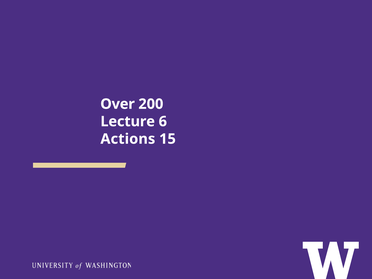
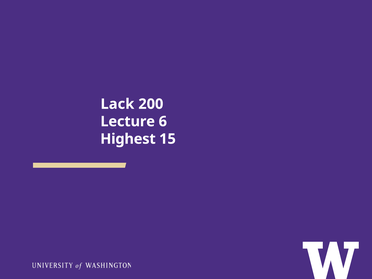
Over: Over -> Lack (117, 104)
Actions: Actions -> Highest (128, 139)
